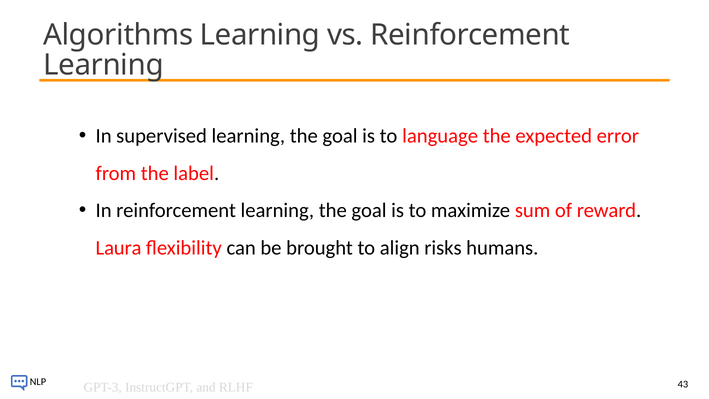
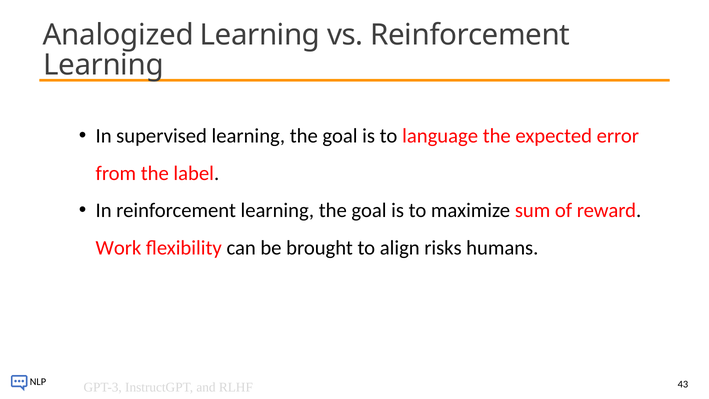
Algorithms: Algorithms -> Analogized (118, 35)
Laura: Laura -> Work (118, 248)
